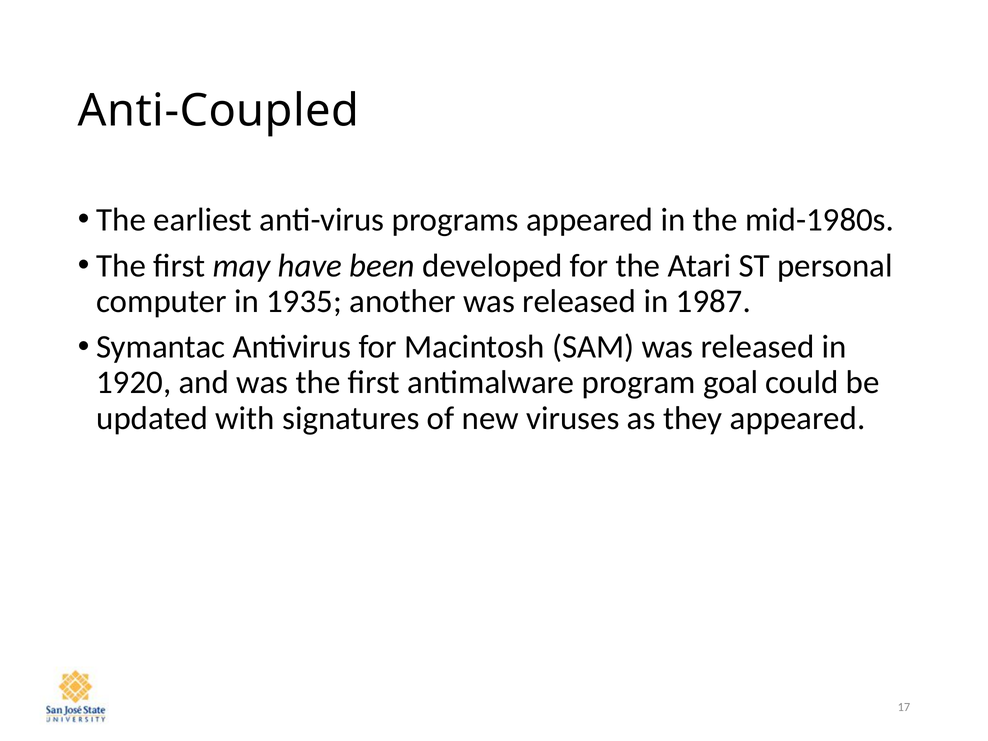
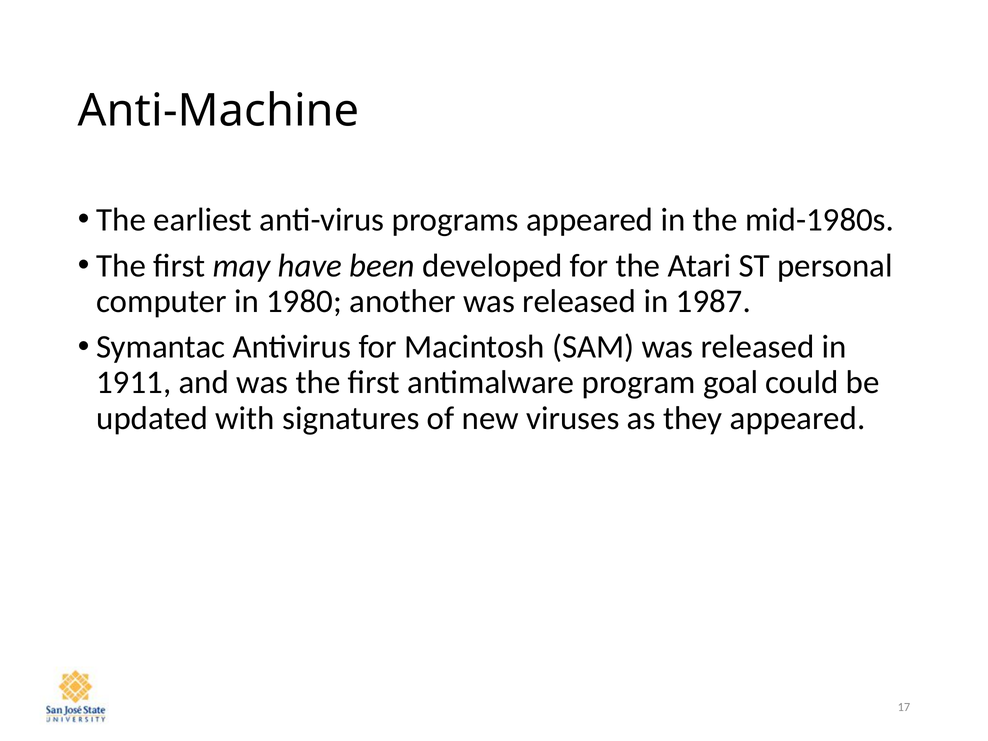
Anti-Coupled: Anti-Coupled -> Anti-Machine (219, 111)
1935: 1935 -> 1980 (304, 301)
1920: 1920 -> 1911 (134, 383)
